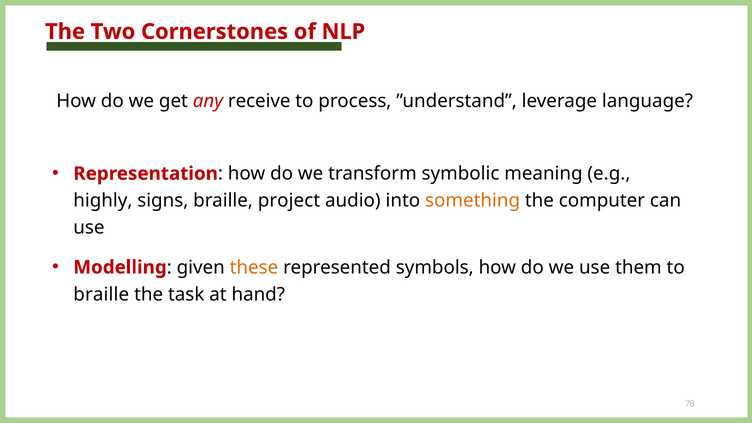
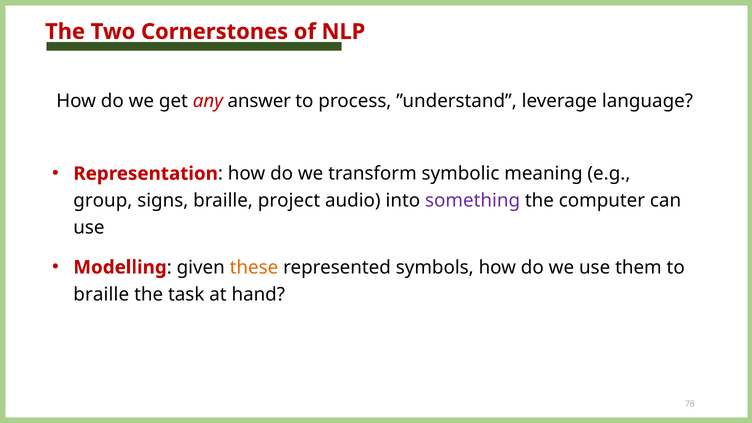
receive: receive -> answer (259, 101)
highly: highly -> group (103, 201)
something colour: orange -> purple (473, 201)
